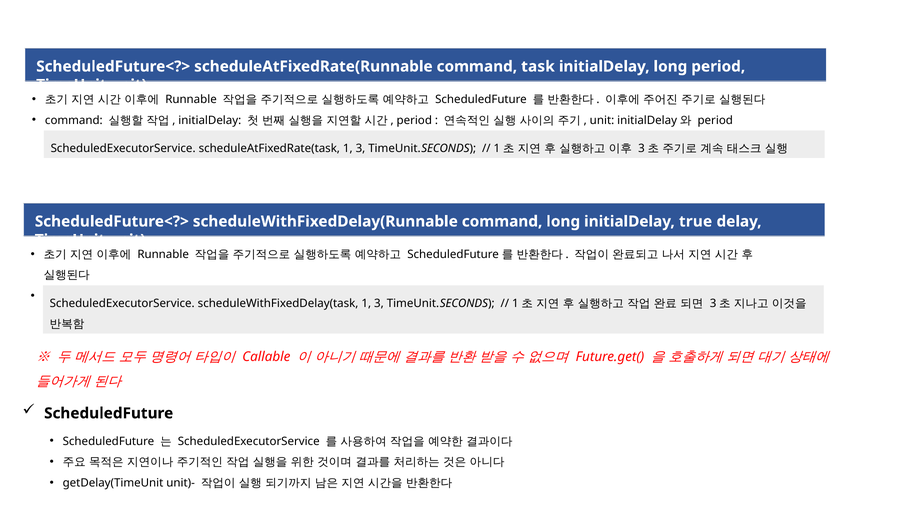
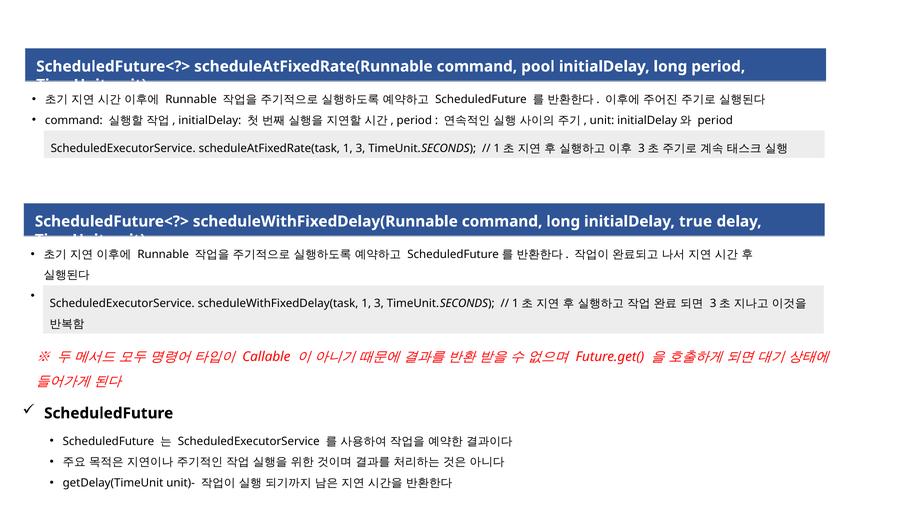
task: task -> pool (538, 67)
